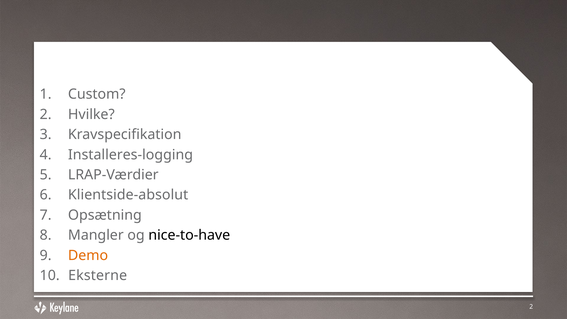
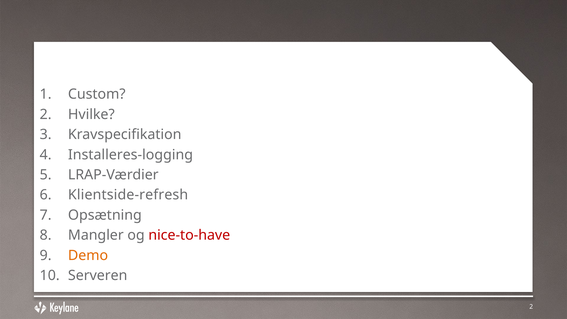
Klientside-absolut: Klientside-absolut -> Klientside-refresh (128, 195)
nice-to-have colour: black -> red (189, 235)
Eksterne: Eksterne -> Serveren (98, 276)
